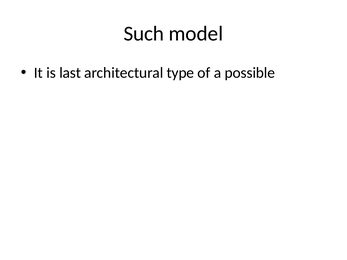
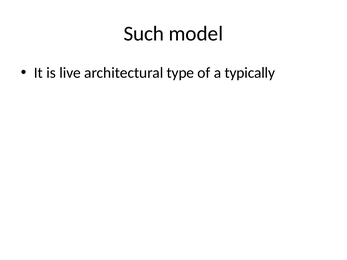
last: last -> live (70, 73)
possible: possible -> typically (250, 73)
